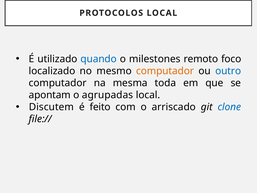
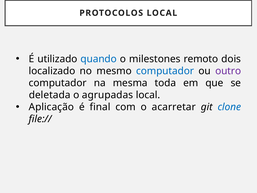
foco: foco -> dois (231, 59)
computador colour: orange -> blue (165, 71)
outro colour: blue -> purple (228, 71)
apontam: apontam -> deletada (50, 95)
Discutem: Discutem -> Aplicação (51, 107)
feito: feito -> final (100, 107)
arriscado: arriscado -> acarretar (174, 107)
